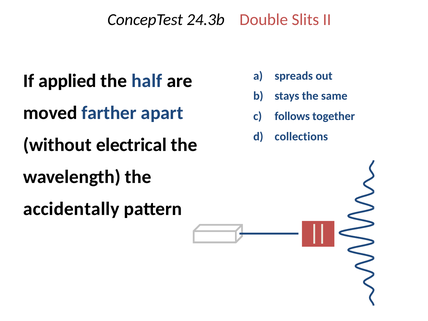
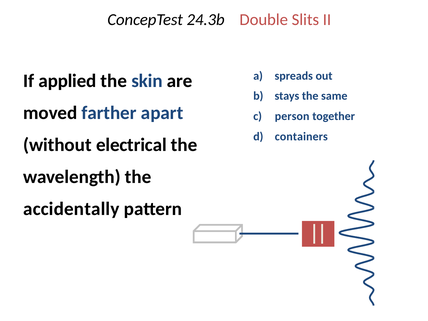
half: half -> skin (147, 81)
follows: follows -> person (292, 116)
collections: collections -> containers (301, 136)
